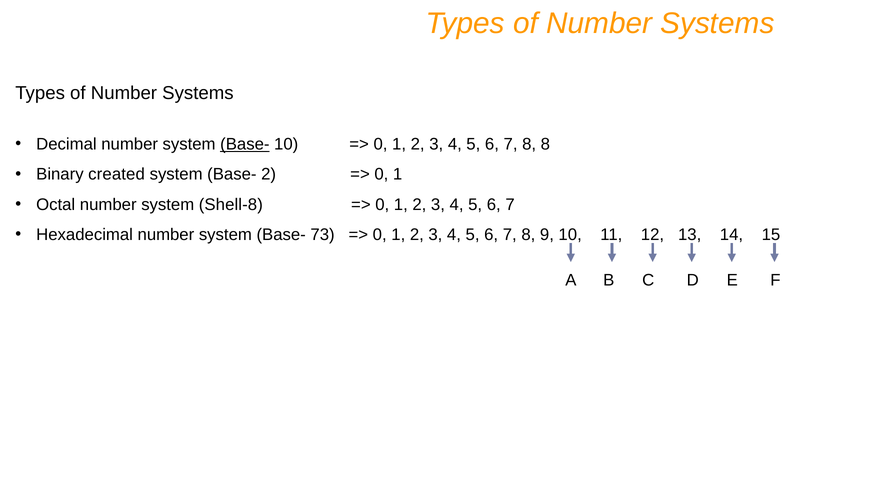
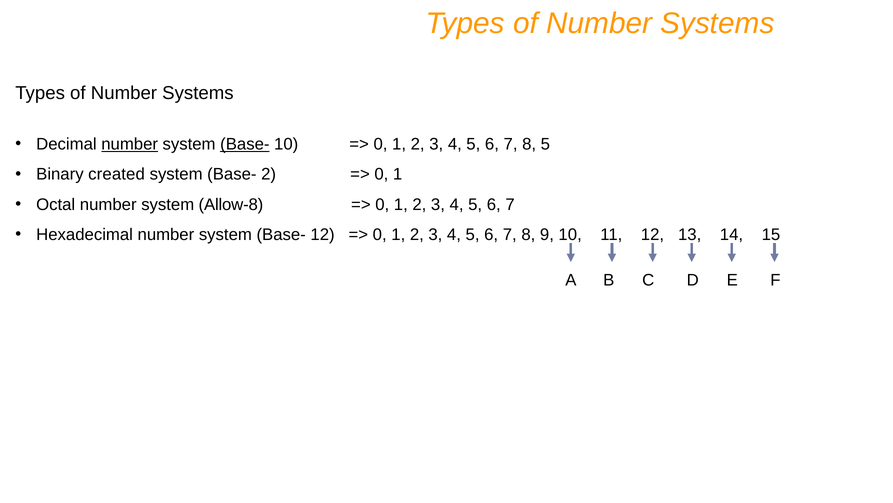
number underline: none -> present (130, 144)
8 8: 8 -> 5 (545, 144)
Shell-8: Shell-8 -> Allow-8 (231, 204)
Base- 73: 73 -> 12 (323, 235)
